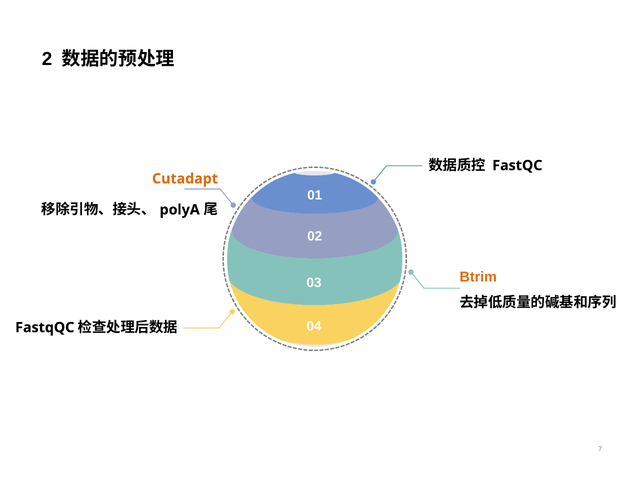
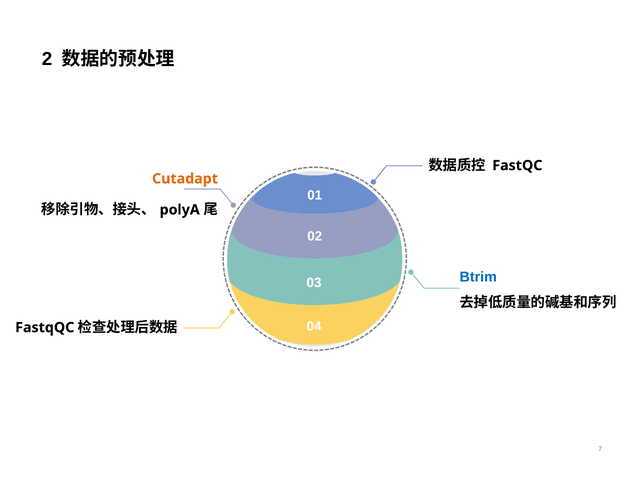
Btrim colour: orange -> blue (478, 277)
